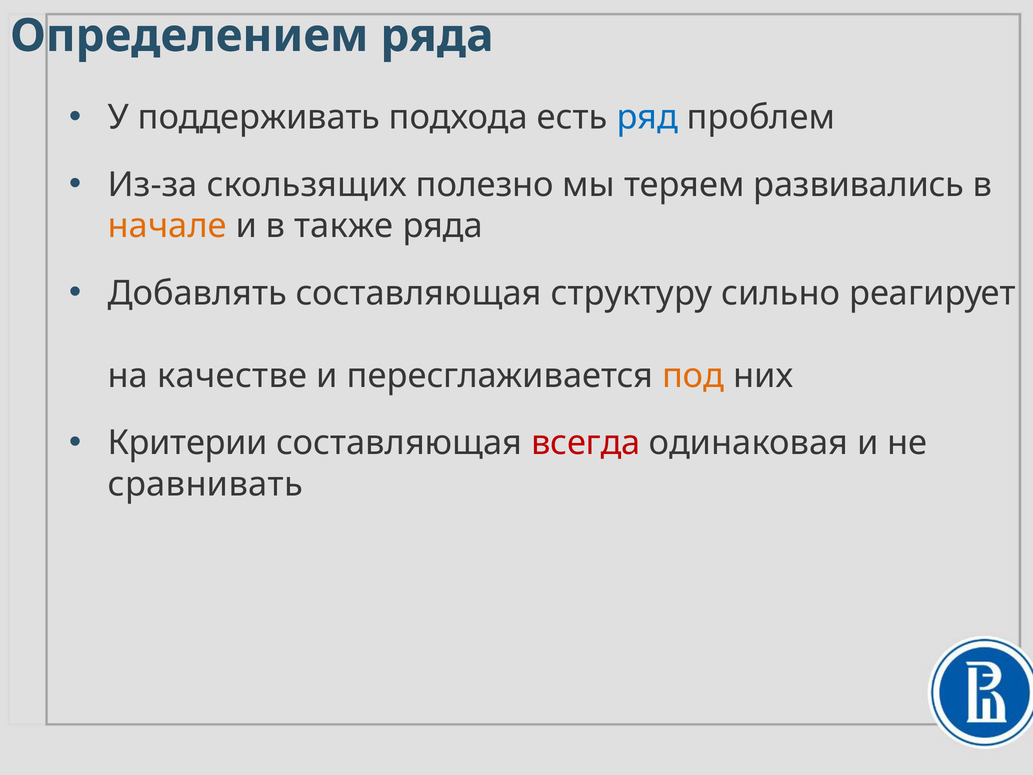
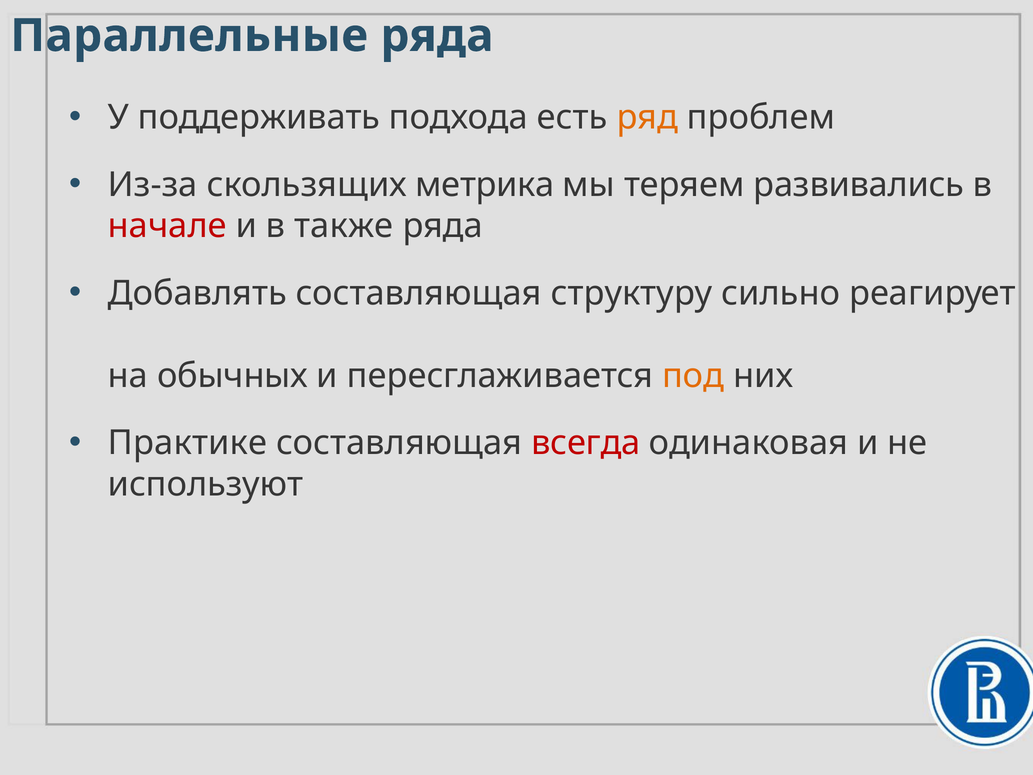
Определением: Определением -> Параллельные (189, 36)
ряд colour: blue -> orange (647, 118)
полезно: полезно -> метрика (485, 185)
начале colour: orange -> red (167, 226)
качестве: качестве -> обычных (232, 376)
Критерии: Критерии -> Практике (187, 443)
сравнивать: сравнивать -> используют (206, 484)
